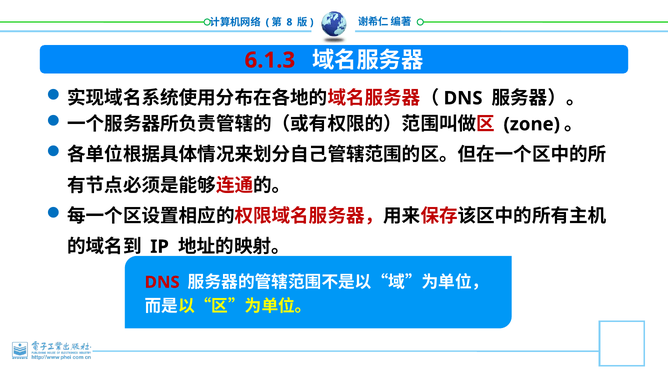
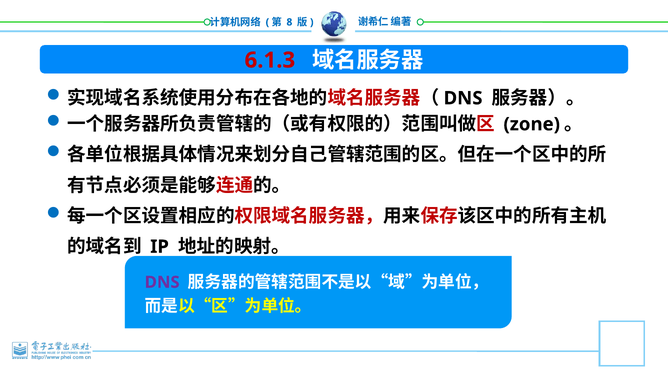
DNS colour: red -> purple (162, 282)
